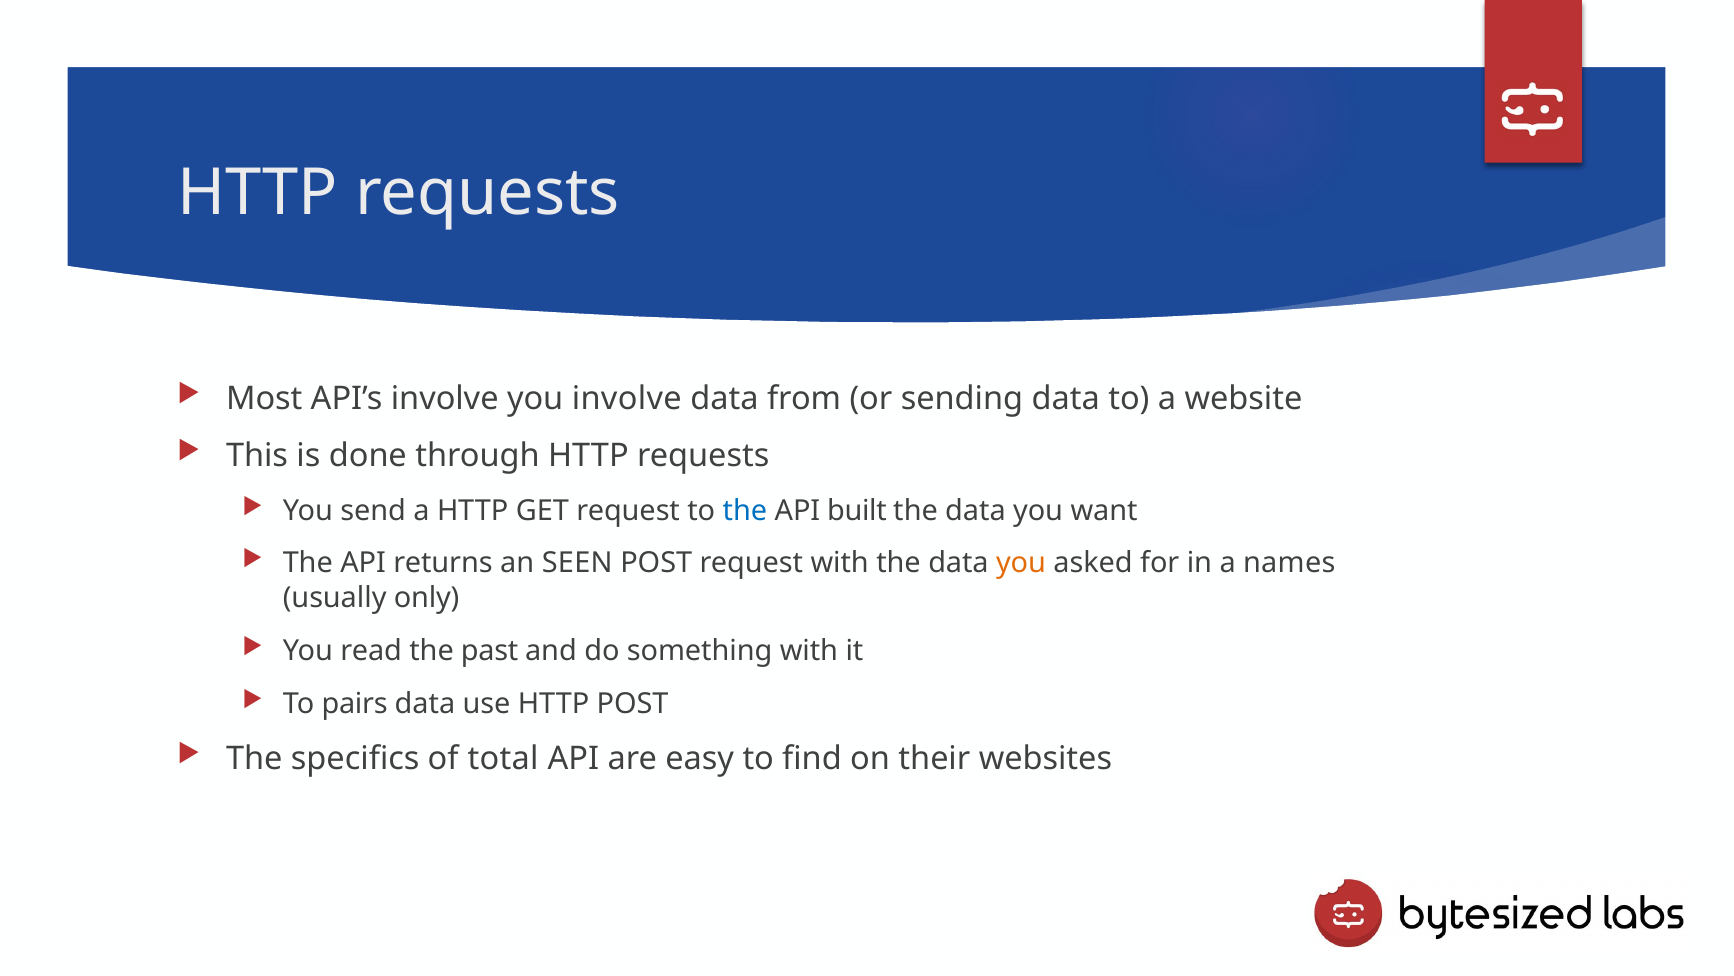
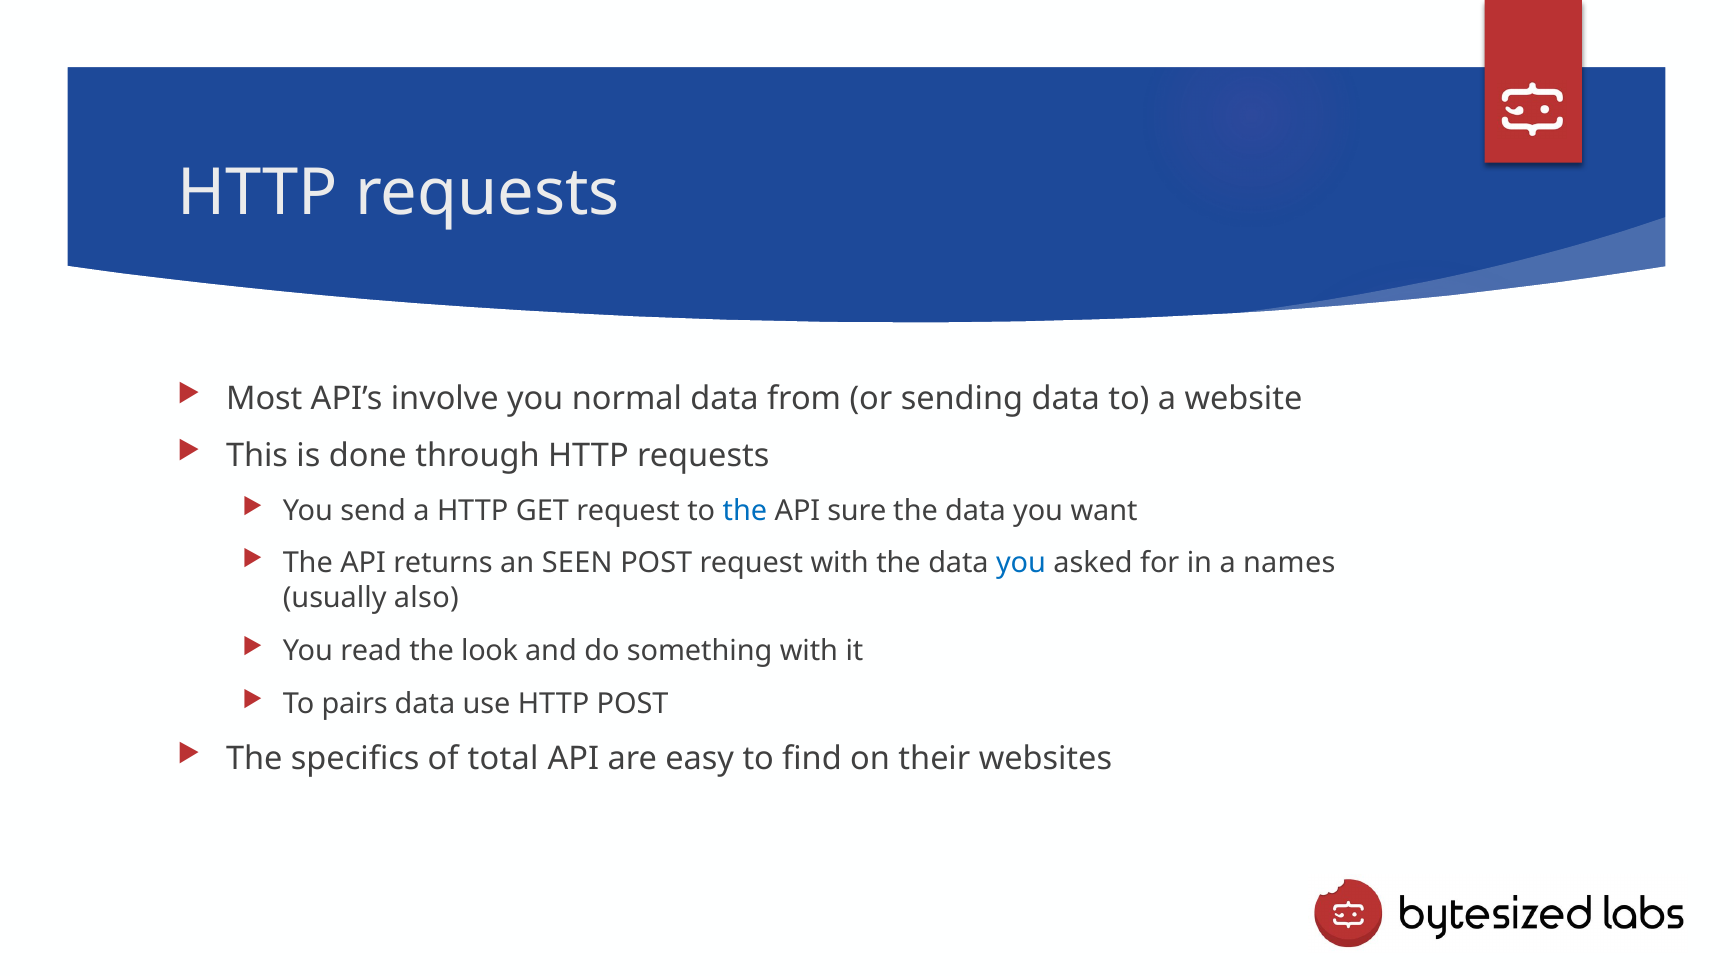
you involve: involve -> normal (627, 399)
built: built -> sure (857, 510)
you colour: orange -> blue (1021, 563)
only: only -> also (426, 598)
past: past -> look (490, 650)
